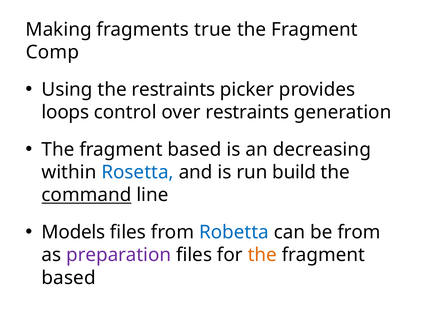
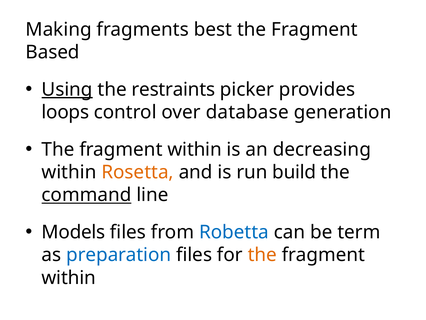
true: true -> best (213, 29)
Comp: Comp -> Based (53, 52)
Using underline: none -> present (67, 89)
over restraints: restraints -> database (247, 112)
based: based -> within (195, 149)
Rosetta colour: blue -> orange (138, 172)
be from: from -> term (359, 232)
preparation colour: purple -> blue (119, 255)
based: based -> within (69, 277)
